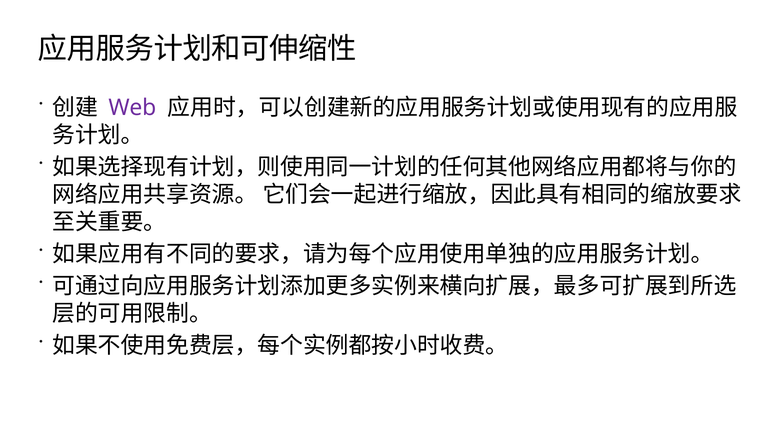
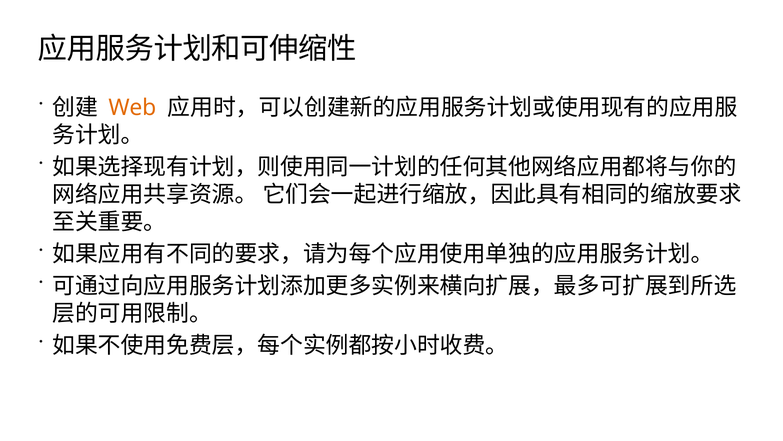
Web colour: purple -> orange (132, 107)
